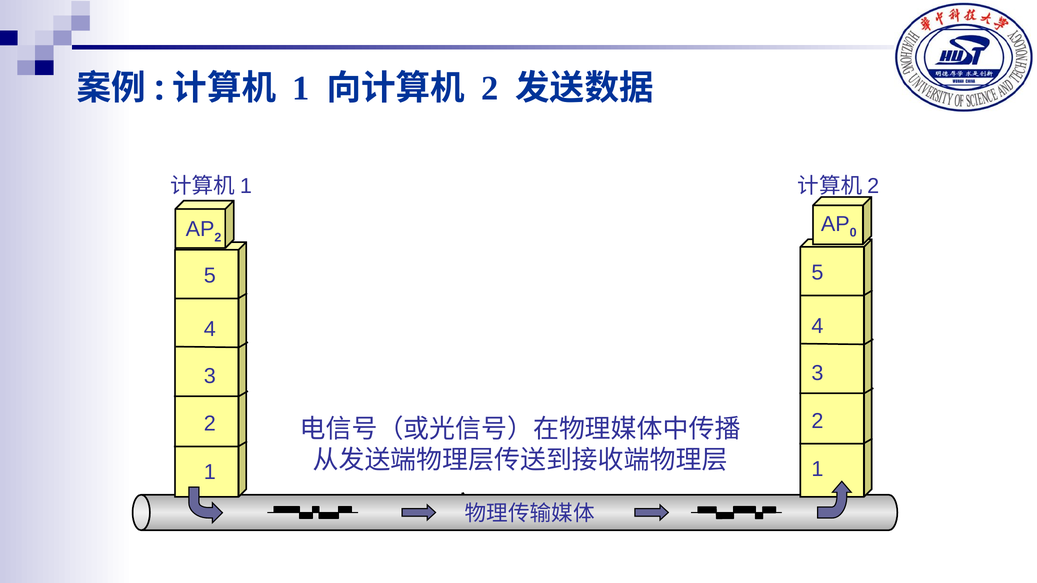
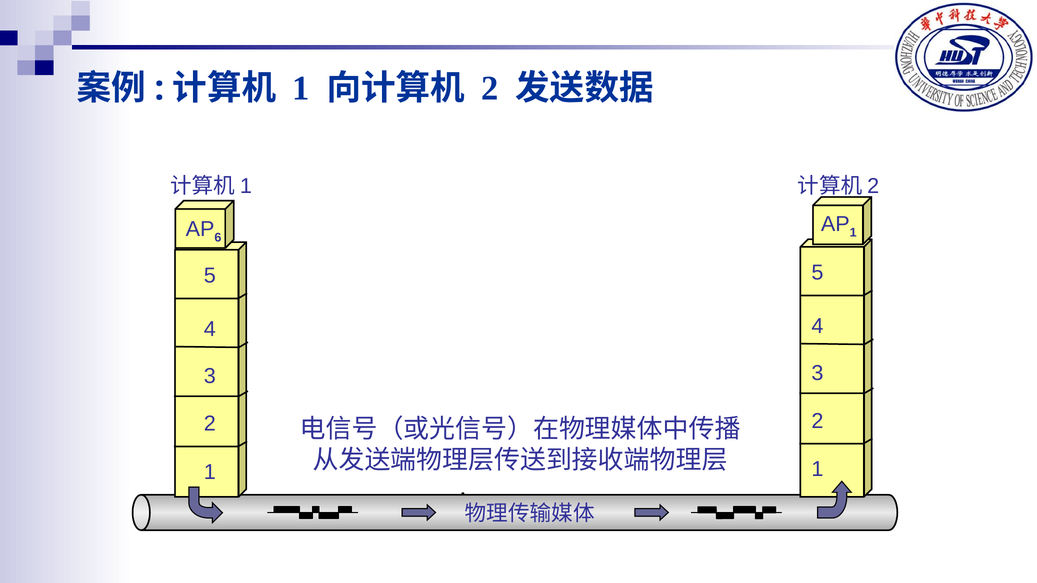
0: 0 -> 1 (853, 233)
2: 2 -> 6 (218, 238)
